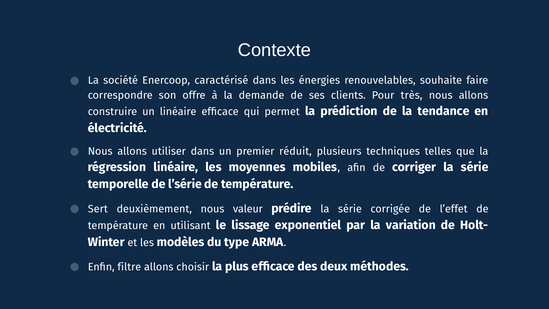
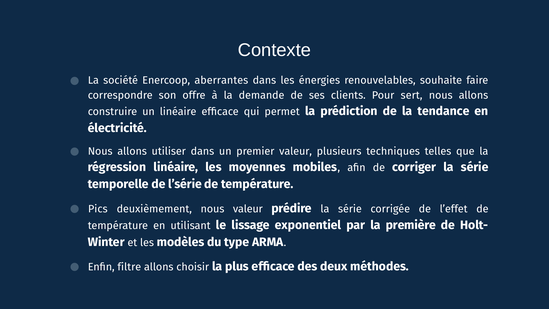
caractérisé: caractérisé -> aberrantes (221, 80)
très: très -> sert (412, 95)
premier réduit: réduit -> valeur (296, 151)
Sert: Sert -> Pics (98, 209)
variation: variation -> première (411, 225)
